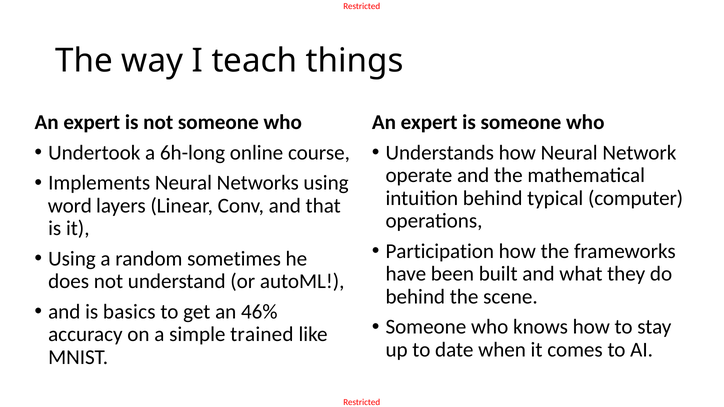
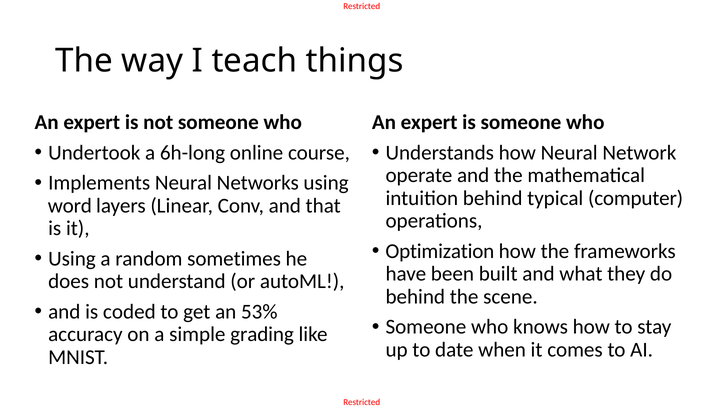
Participation: Participation -> Optimization (440, 251)
basics: basics -> coded (129, 312)
46%: 46% -> 53% (259, 312)
trained: trained -> grading (262, 335)
